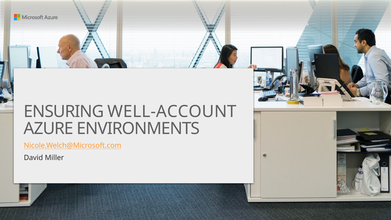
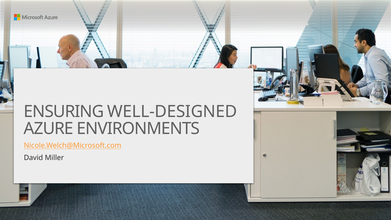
WELL-ACCOUNT: WELL-ACCOUNT -> WELL-DESIGNED (172, 111)
